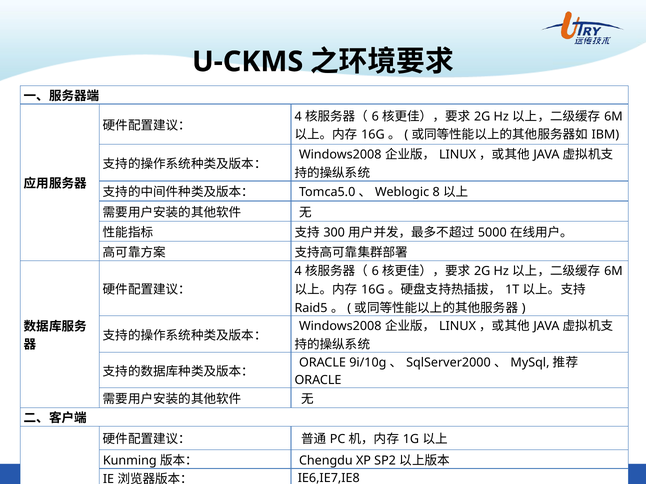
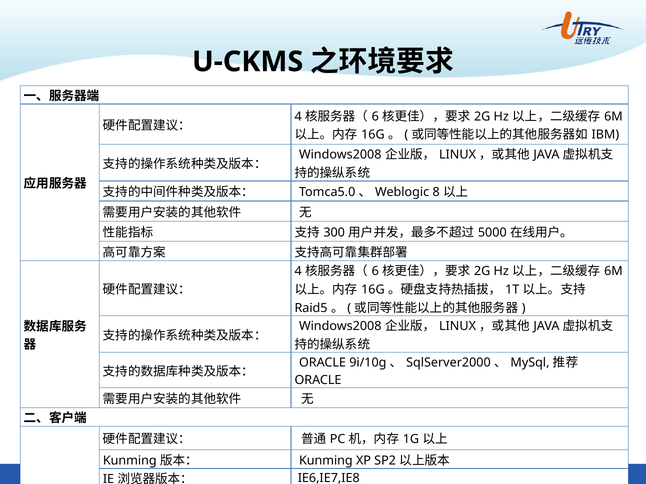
Chengdu: Chengdu -> Kunming (326, 461)
